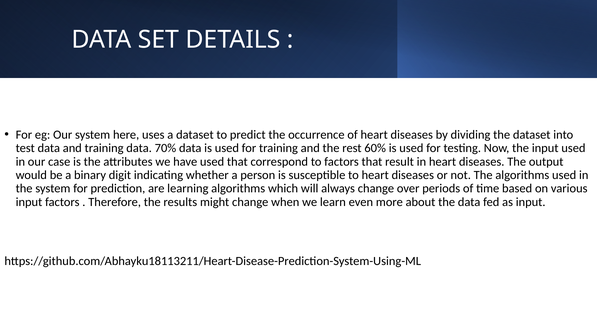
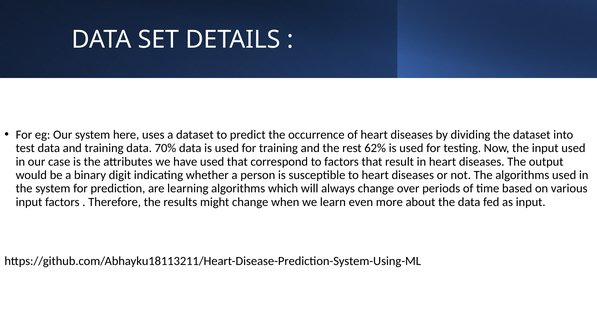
60%: 60% -> 62% (375, 148)
